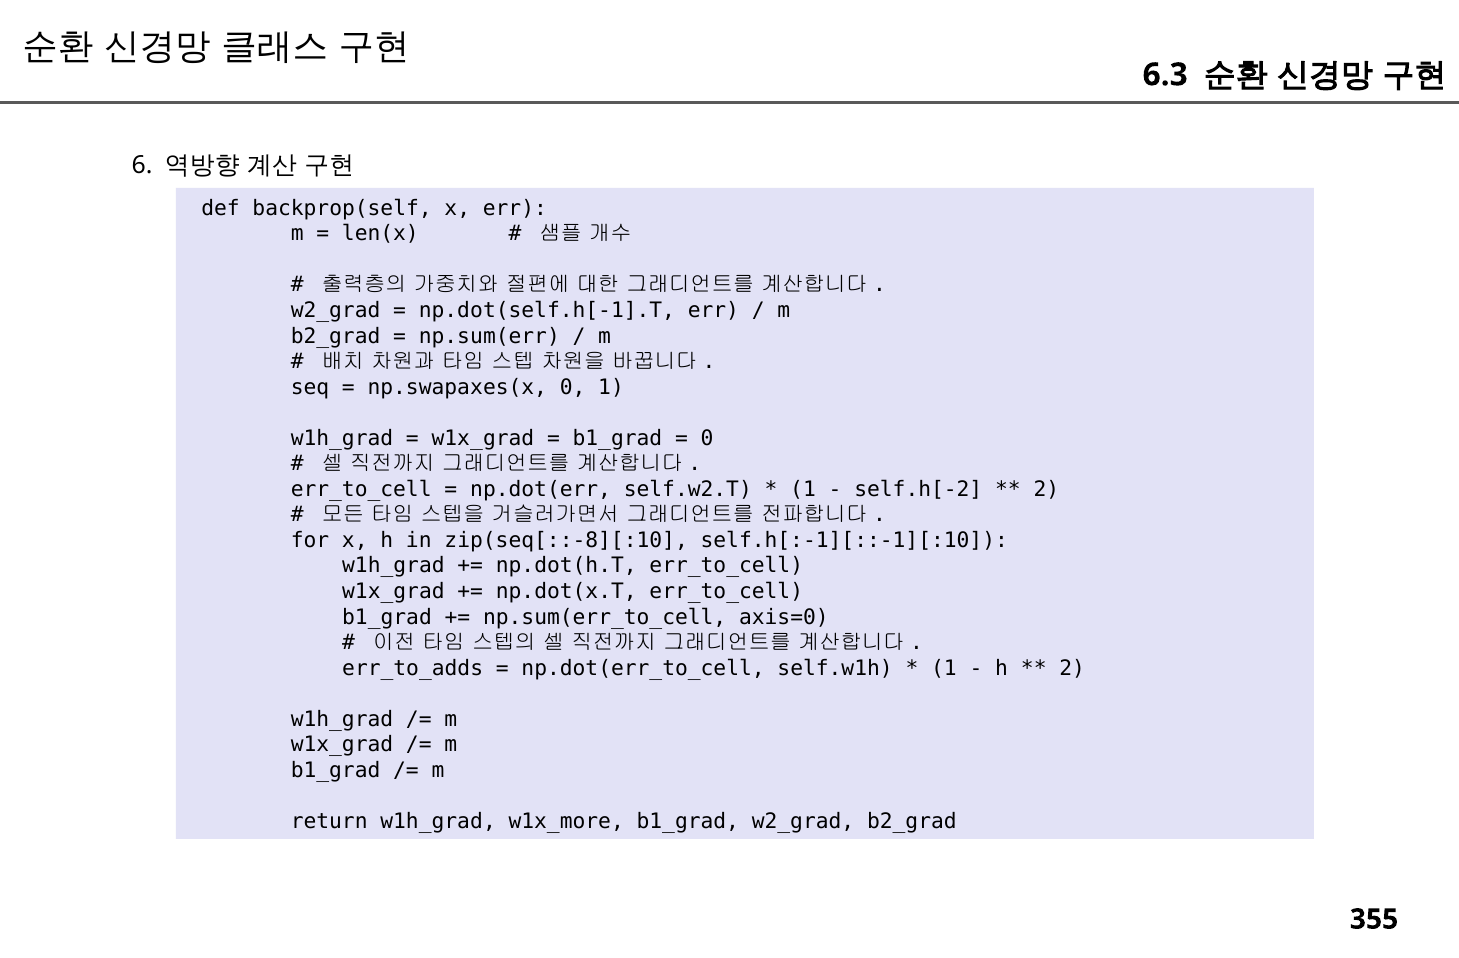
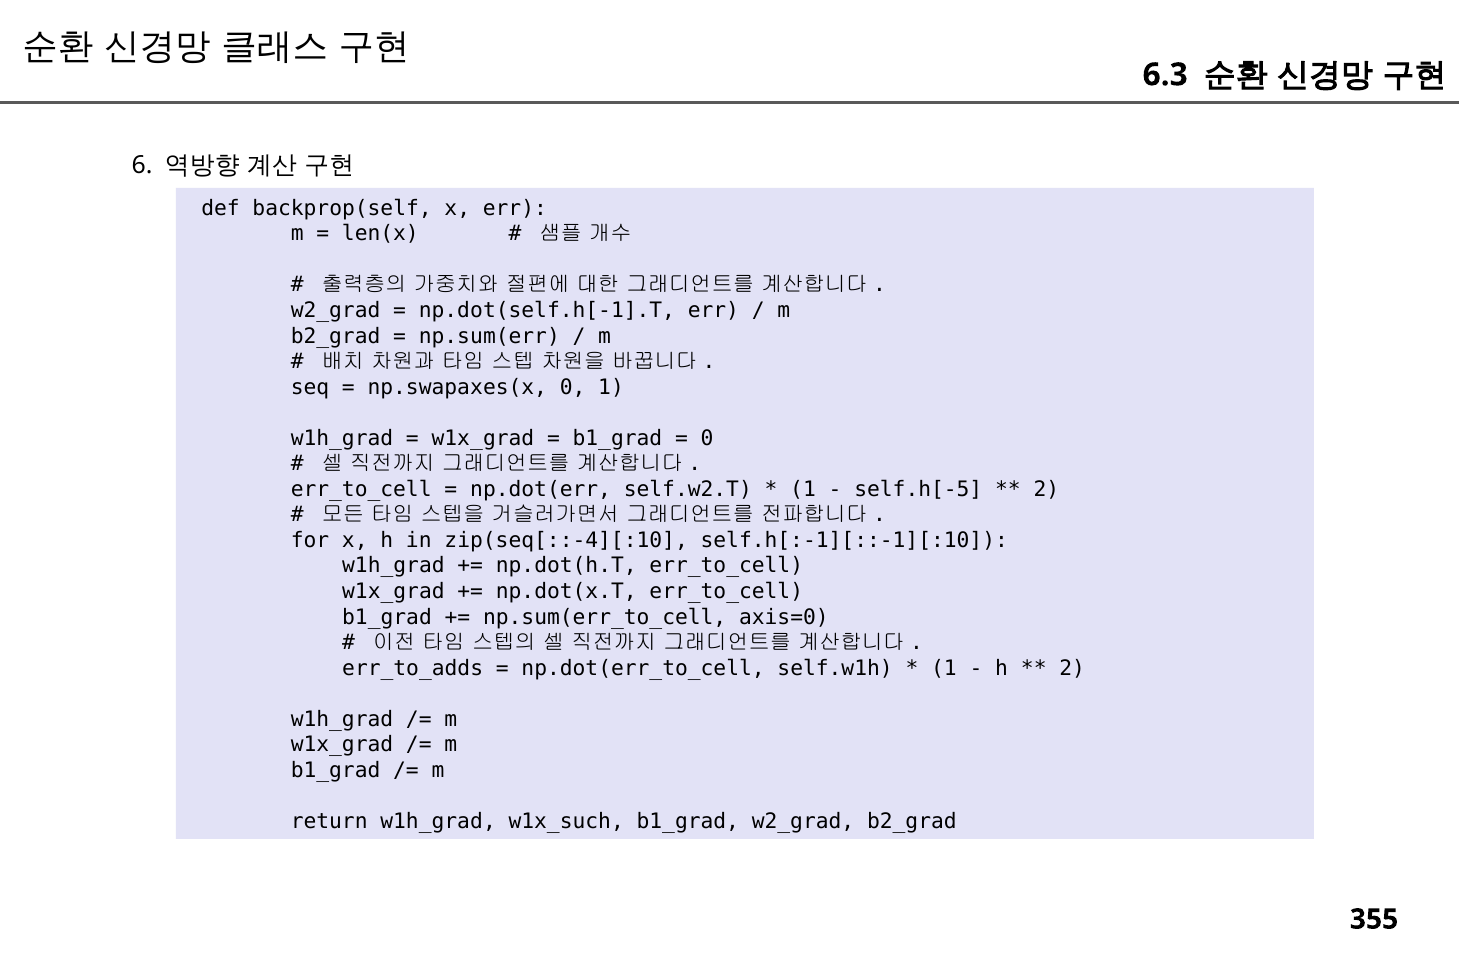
self.h[-2: self.h[-2 -> self.h[-5 (918, 489)
zip(seq[::-8][:10: zip(seq[::-8][:10 -> zip(seq[::-4][:10 (566, 541)
w1x_more: w1x_more -> w1x_such (566, 822)
